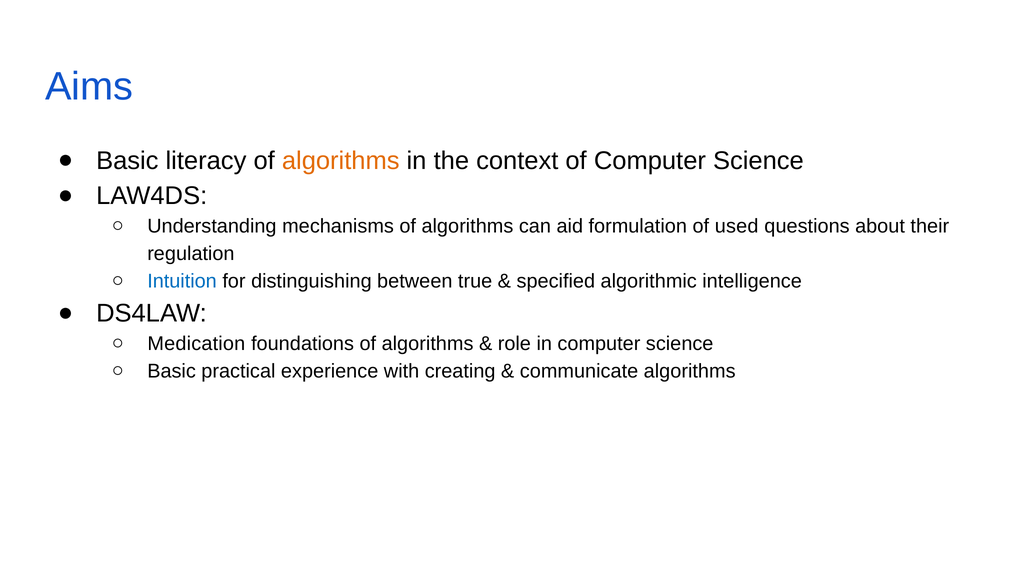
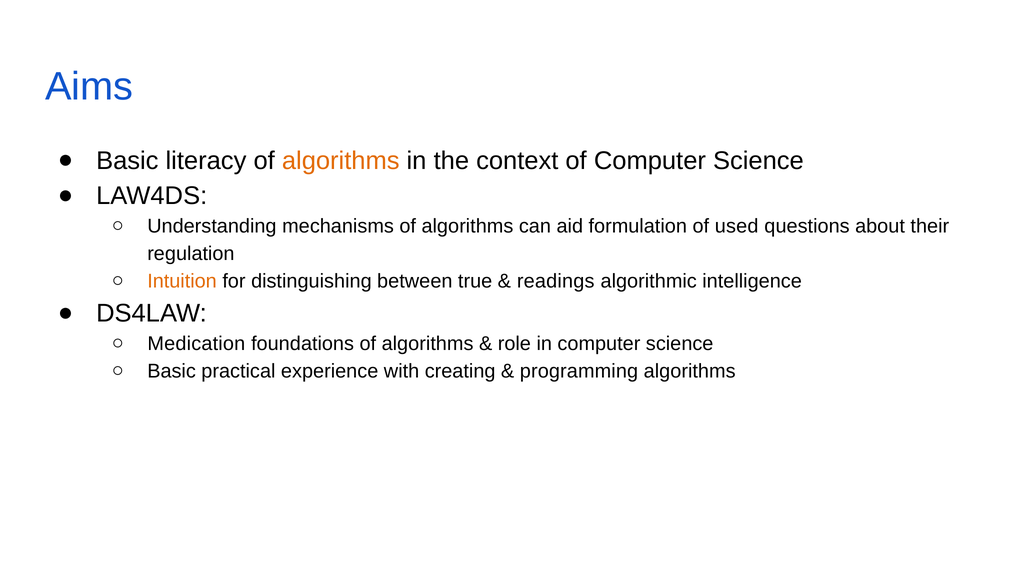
Intuition colour: blue -> orange (182, 281)
specified: specified -> readings (556, 281)
communicate: communicate -> programming (579, 371)
